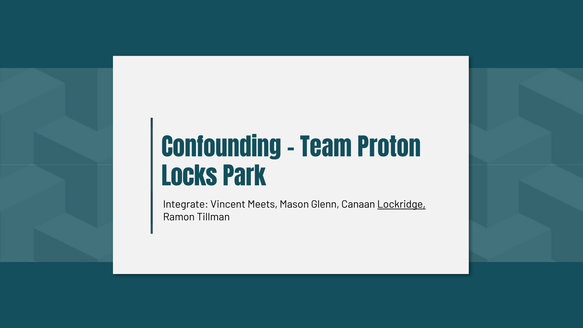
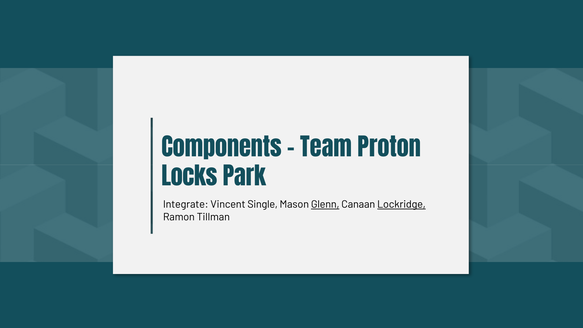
Confounding: Confounding -> Components (222, 148)
Meets: Meets -> Single (263, 204)
Glenn underline: none -> present (325, 204)
